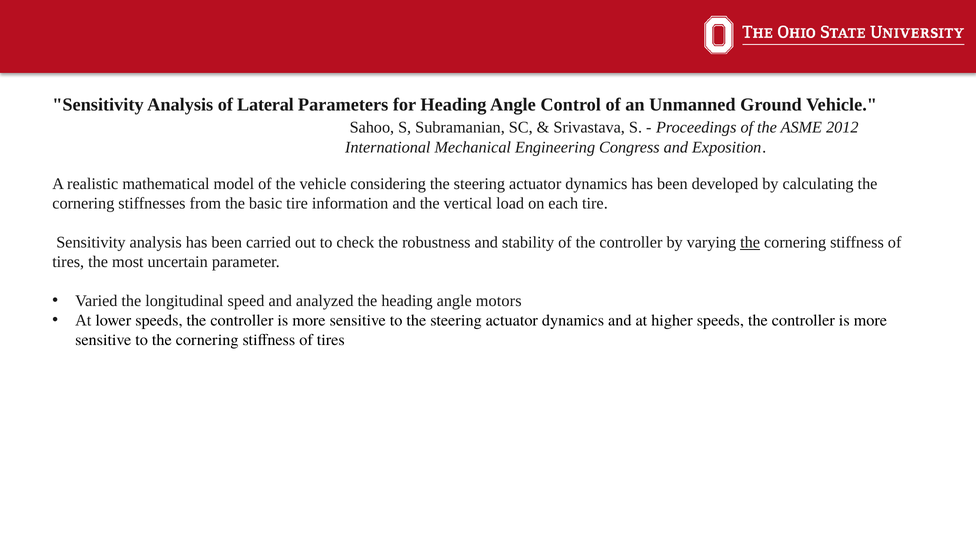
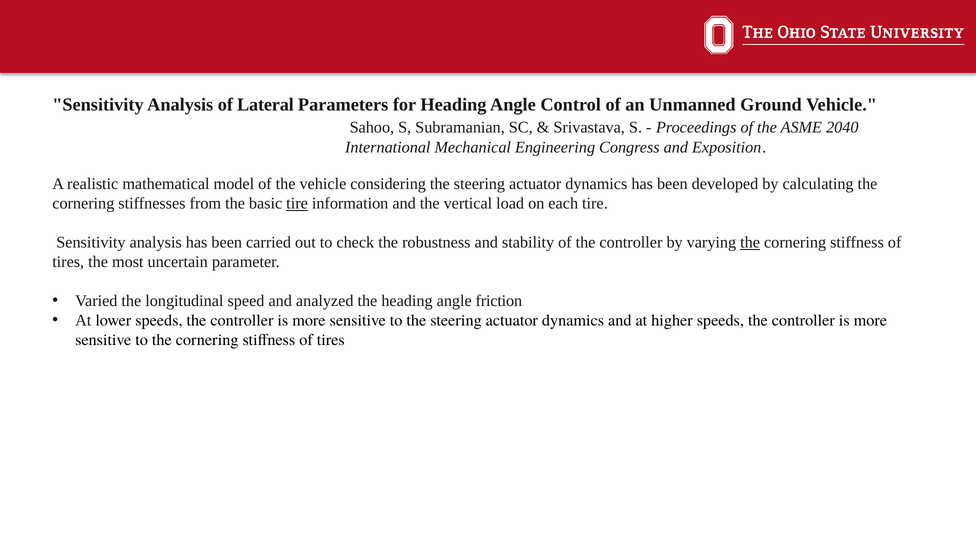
2012: 2012 -> 2040 (842, 127)
tire underline: none -> present (297, 203)
motors: motors -> friction (499, 301)
